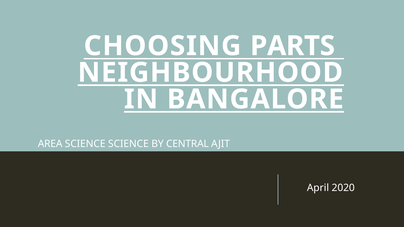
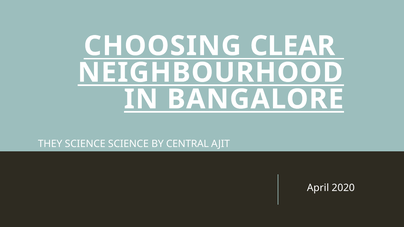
PARTS: PARTS -> CLEAR (293, 46)
AREA: AREA -> THEY (50, 144)
